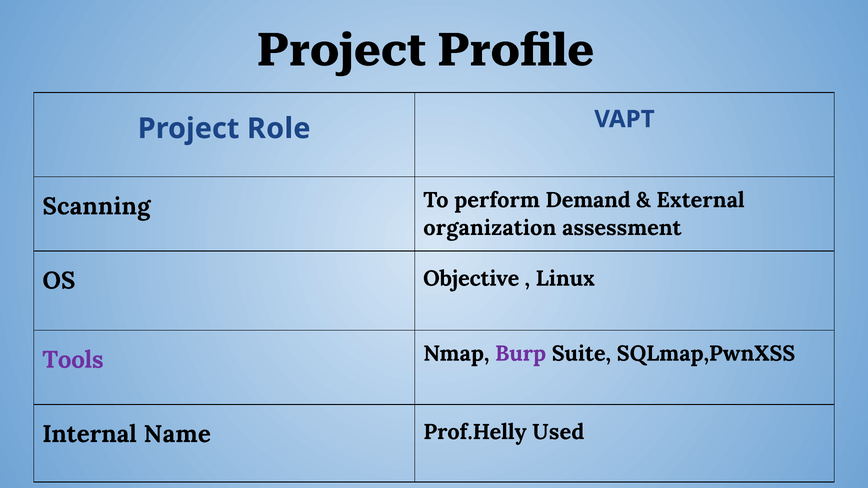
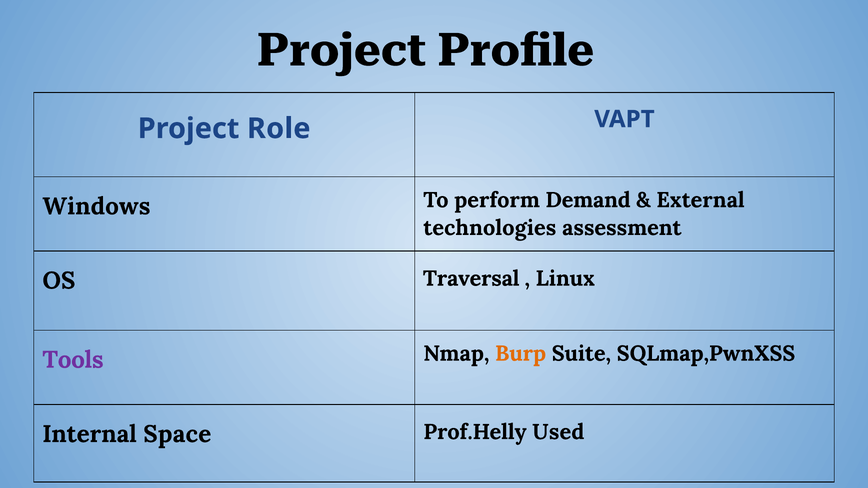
Scanning: Scanning -> Windows (96, 206)
organization: organization -> technologies (490, 228)
Objective: Objective -> Traversal (471, 279)
Burp colour: purple -> orange (521, 354)
Name: Name -> Space (177, 434)
